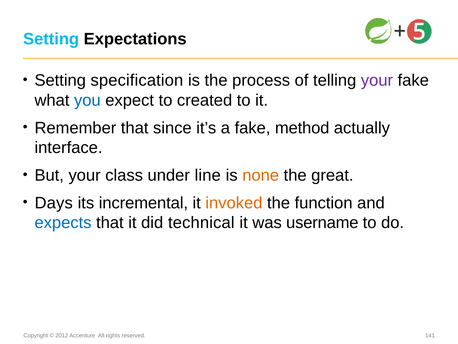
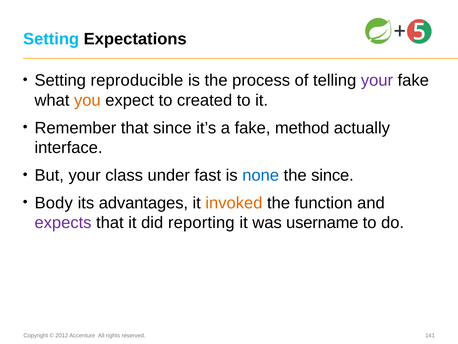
specification: specification -> reproducible (137, 80)
you colour: blue -> orange (87, 100)
line: line -> fast (208, 175)
none colour: orange -> blue (261, 175)
the great: great -> since (332, 175)
Days: Days -> Body (54, 203)
incremental: incremental -> advantages (143, 203)
expects colour: blue -> purple (63, 222)
technical: technical -> reporting (201, 222)
